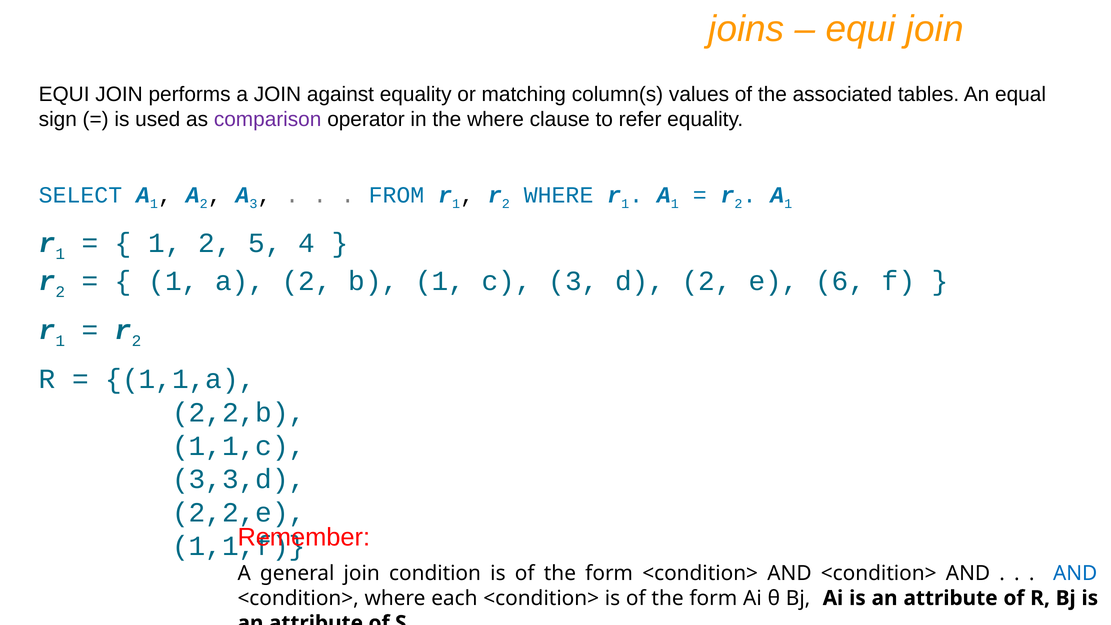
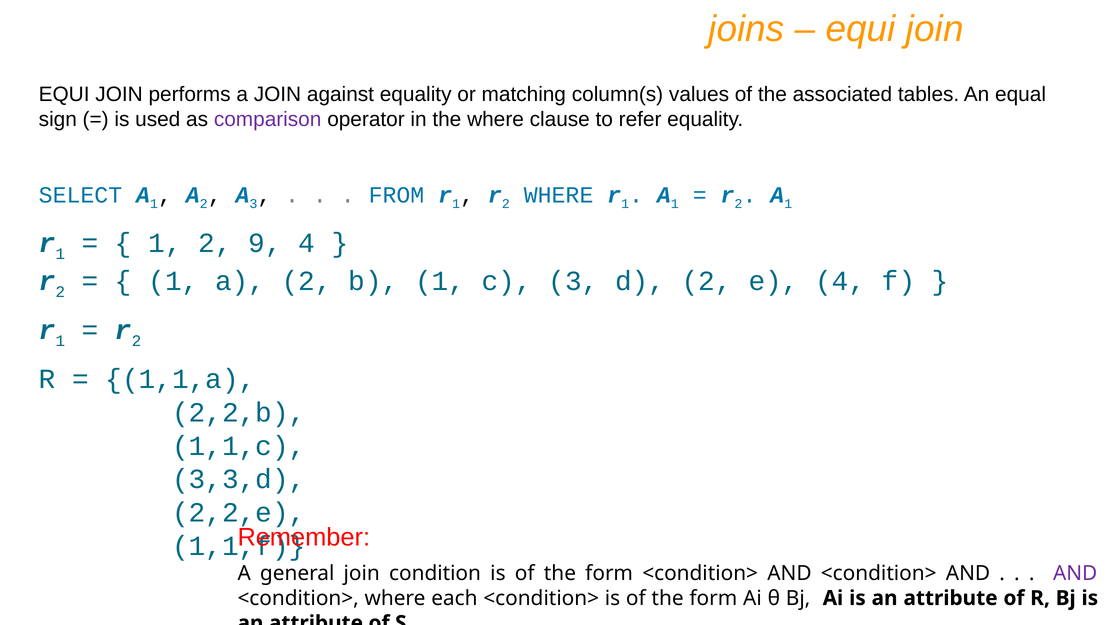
5: 5 -> 9 (265, 243)
e 6: 6 -> 4 (840, 281)
AND colour: blue -> purple (1075, 573)
